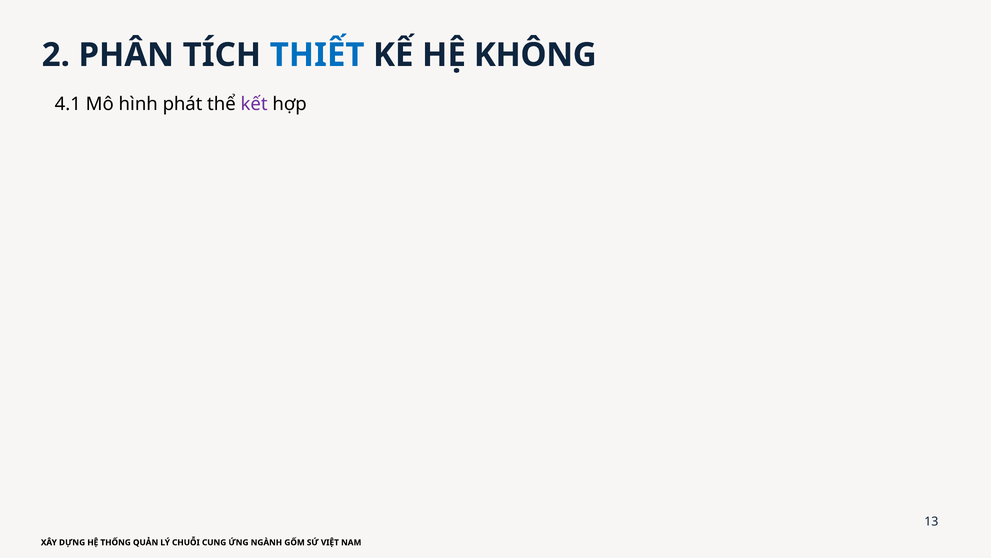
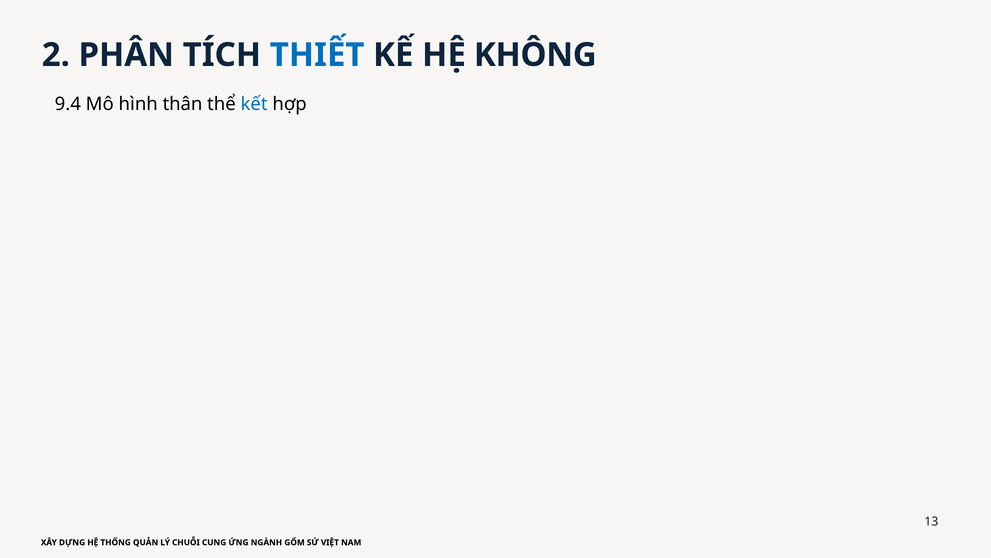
4.1: 4.1 -> 9.4 (68, 104)
phát: phát -> thân (183, 104)
kết colour: purple -> blue (254, 104)
